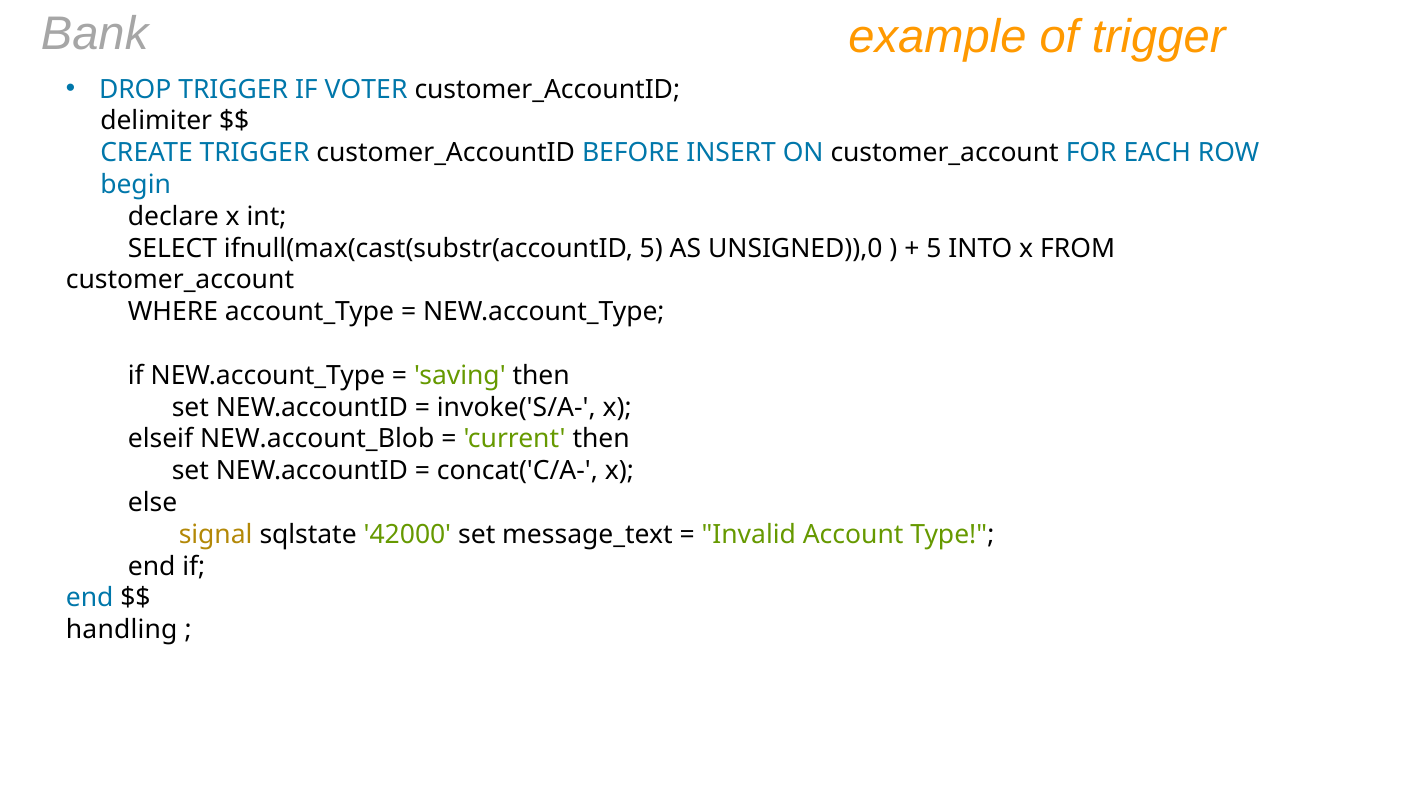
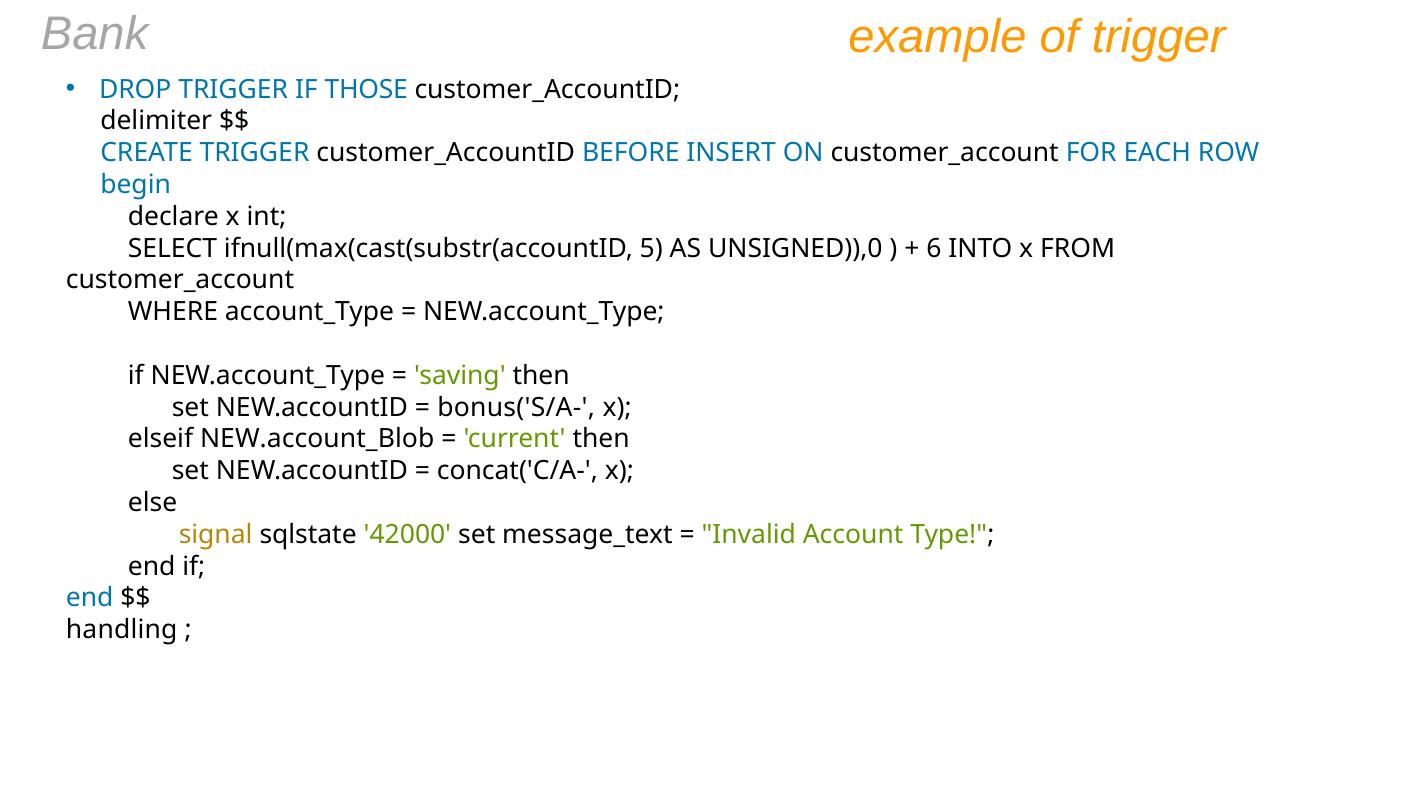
VOTER: VOTER -> THOSE (366, 89)
5: 5 -> 6 (934, 248)
invoke('S/A-: invoke('S/A- -> bonus('S/A- (516, 407)
